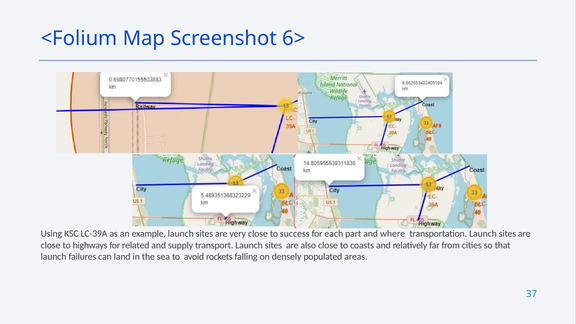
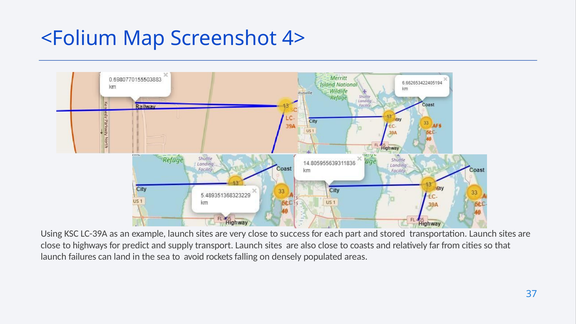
6>: 6> -> 4> (294, 38)
where: where -> stored (393, 234)
related: related -> predict (136, 245)
